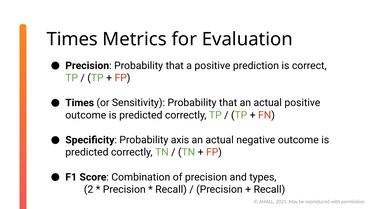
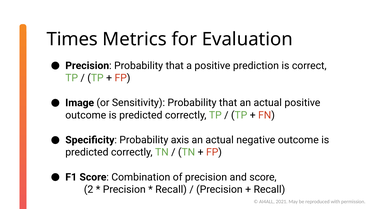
Times: Times -> Image (80, 103)
and types: types -> score (263, 177)
